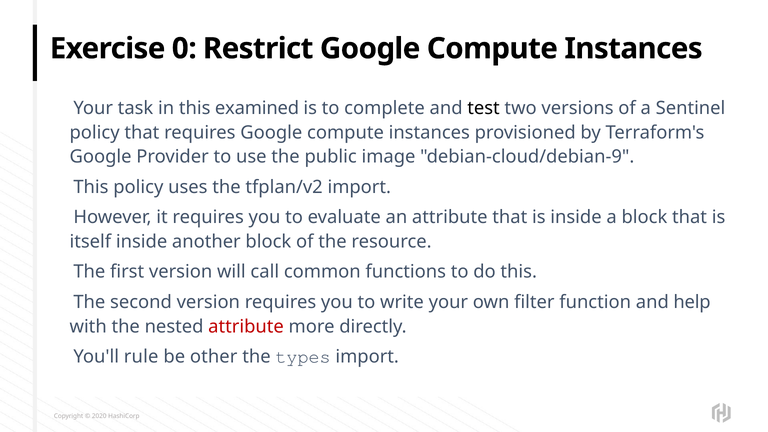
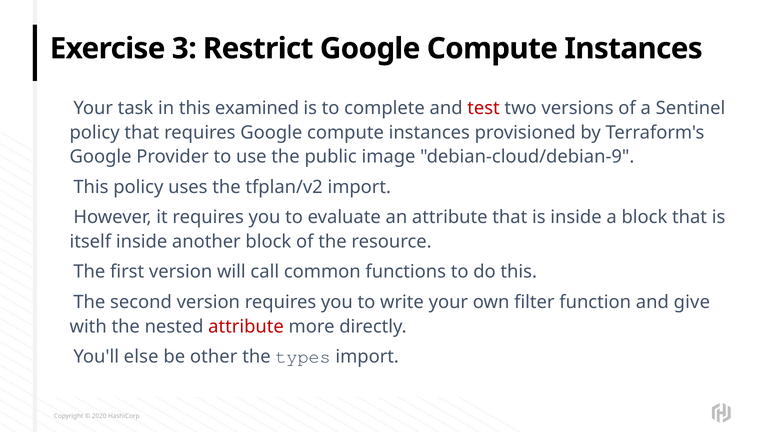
0: 0 -> 3 (184, 49)
test colour: black -> red (484, 108)
help: help -> give (692, 302)
rule: rule -> else (141, 357)
